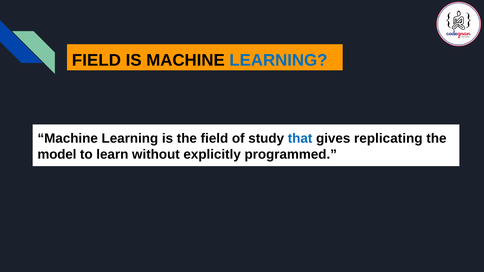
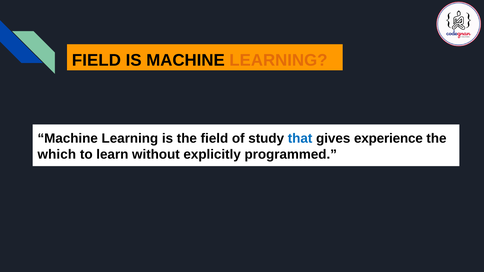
LEARNING colour: blue -> orange (278, 60)
replicating: replicating -> experience (388, 138)
model: model -> which (57, 155)
